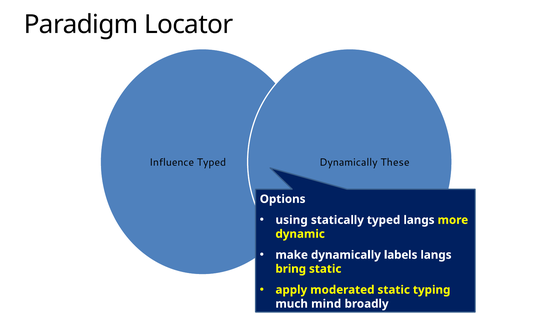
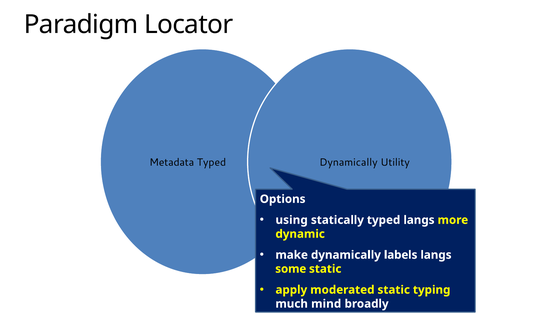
Influence: Influence -> Metadata (172, 162)
These: These -> Utility (395, 162)
bring: bring -> some (291, 269)
